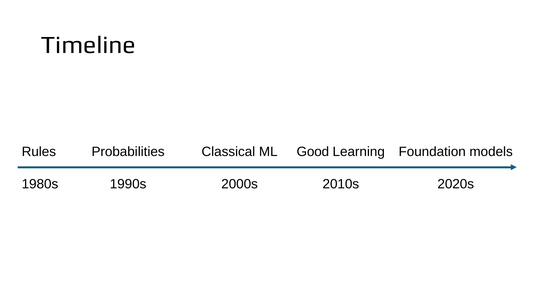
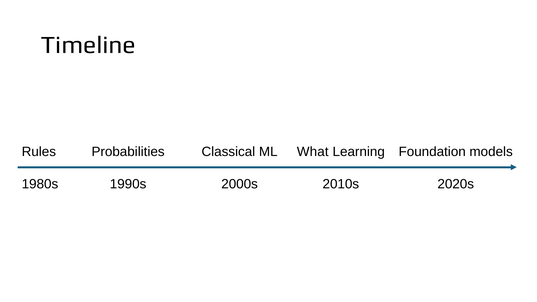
Good: Good -> What (313, 152)
